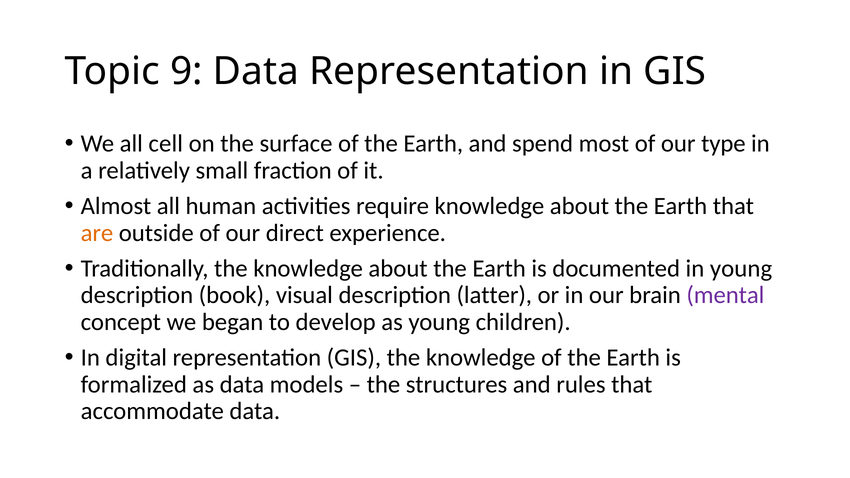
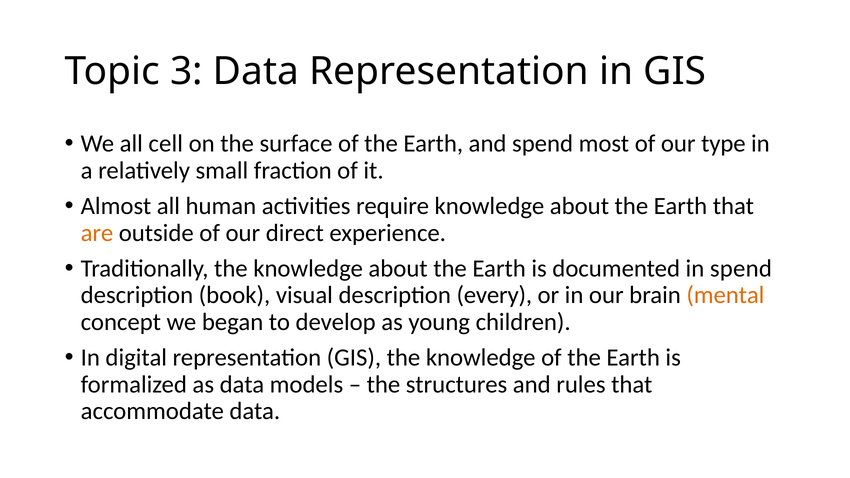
9: 9 -> 3 (186, 71)
in young: young -> spend (741, 269)
latter: latter -> every (494, 295)
mental colour: purple -> orange (725, 295)
